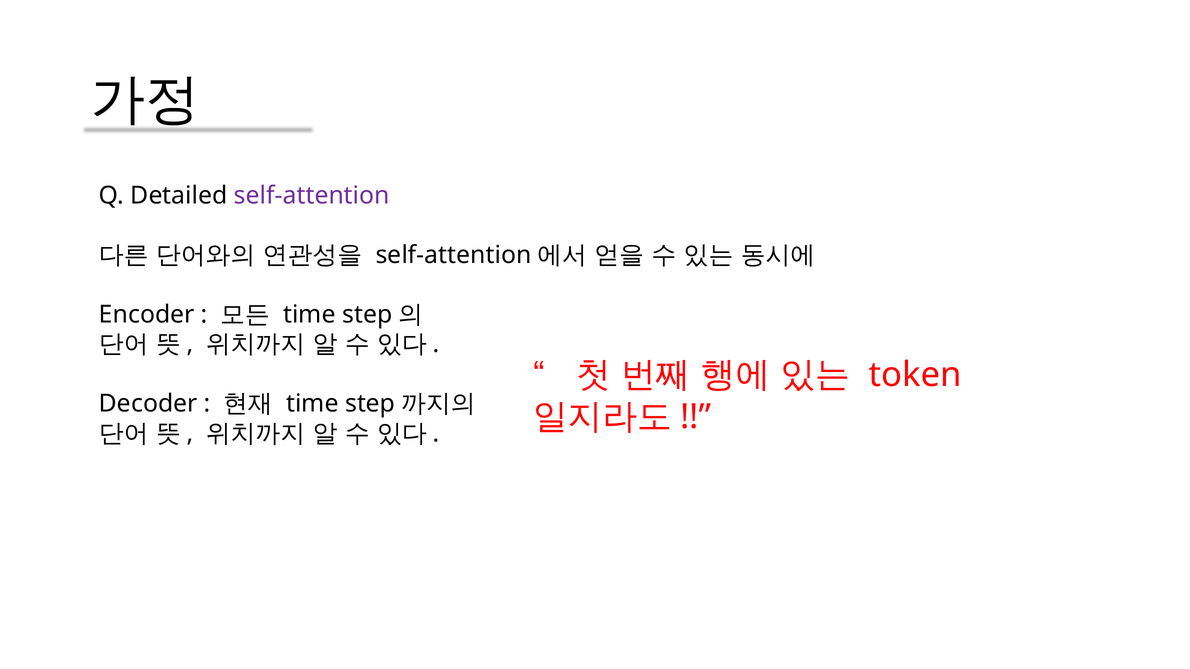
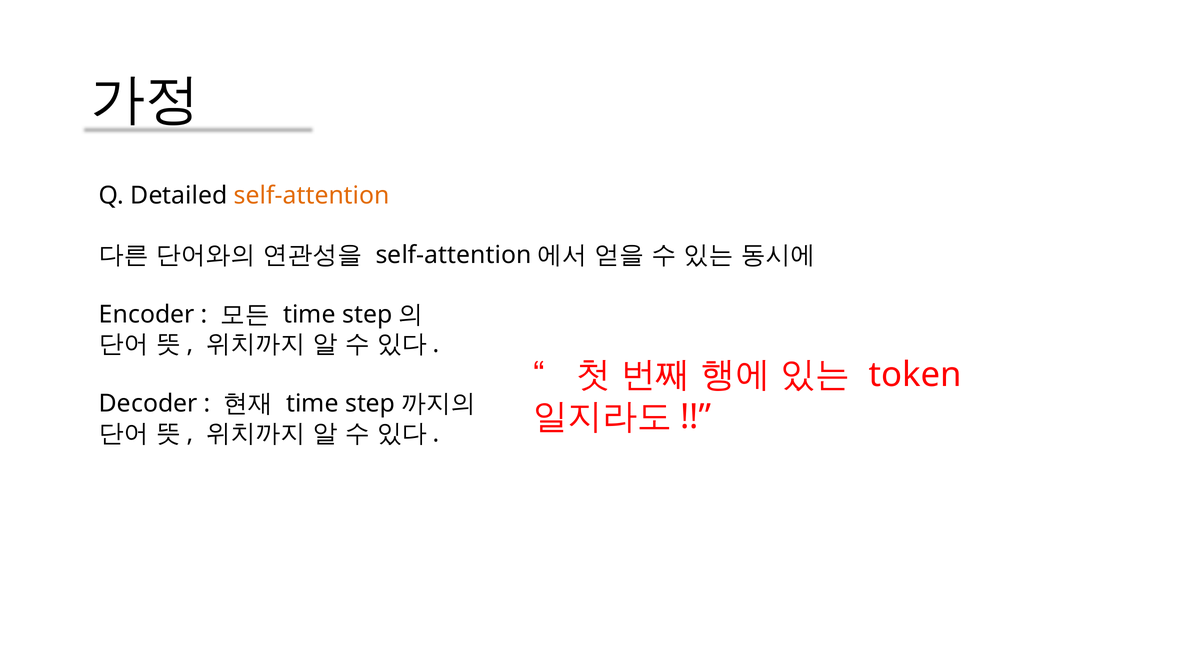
self-attention colour: purple -> orange (312, 196)
